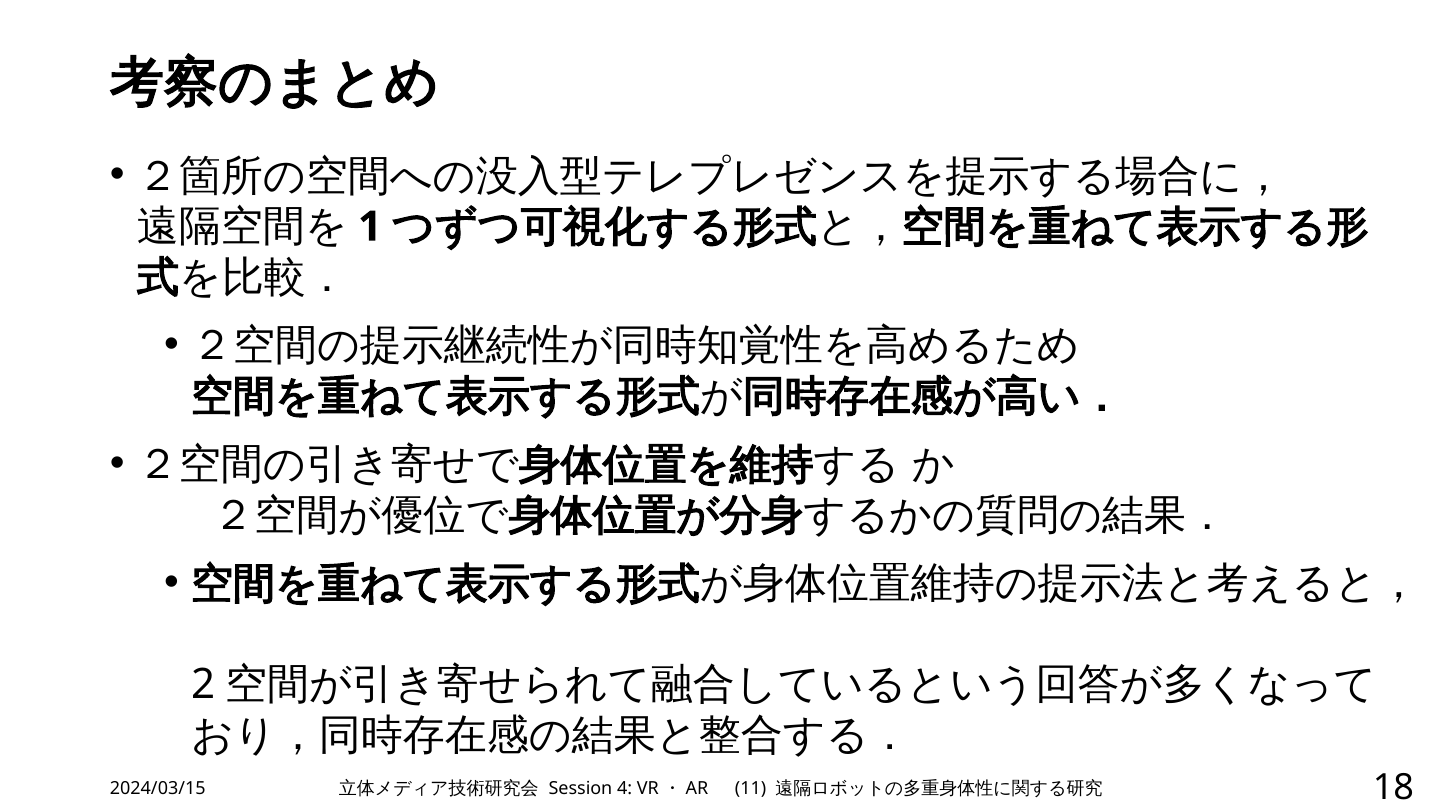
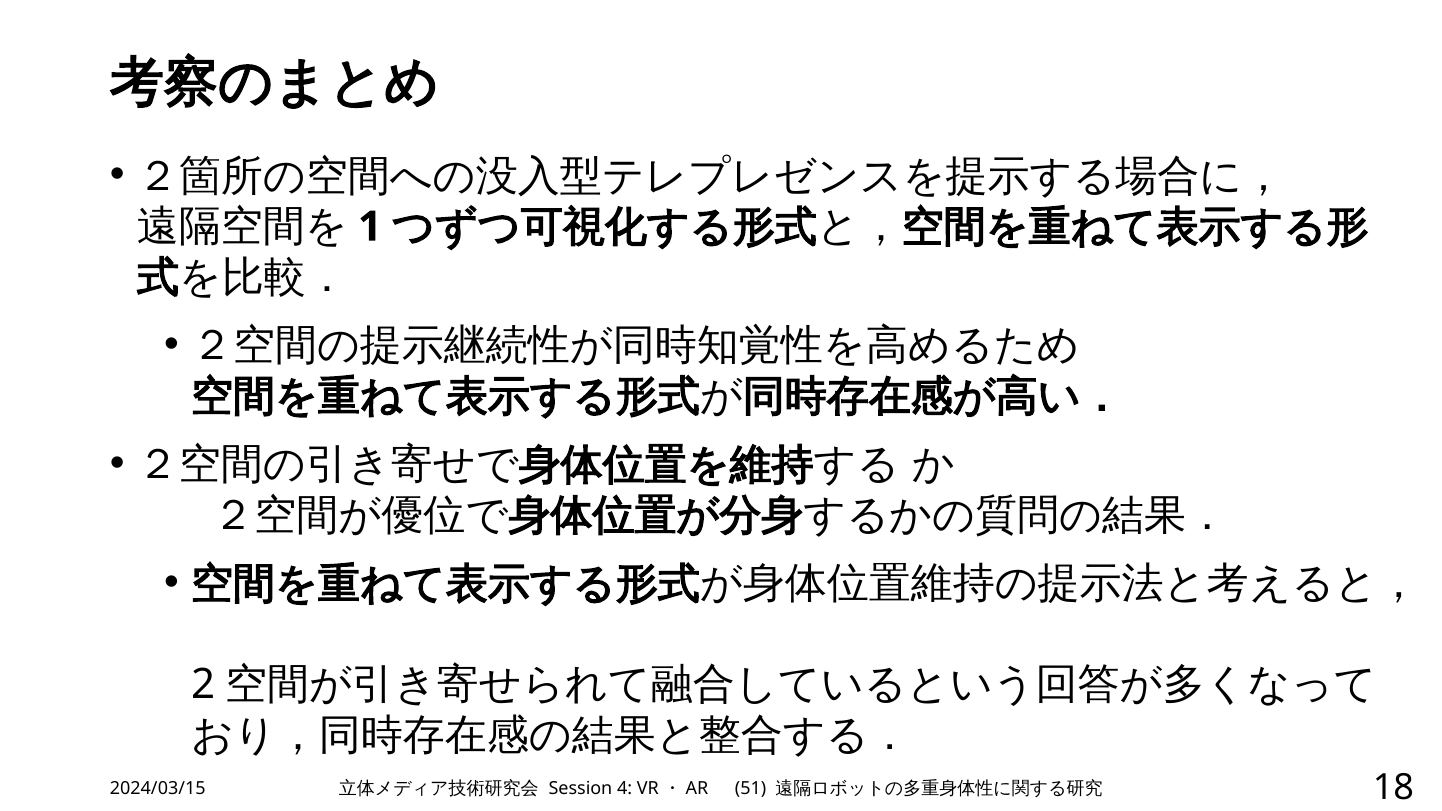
11: 11 -> 51 (751, 789)
